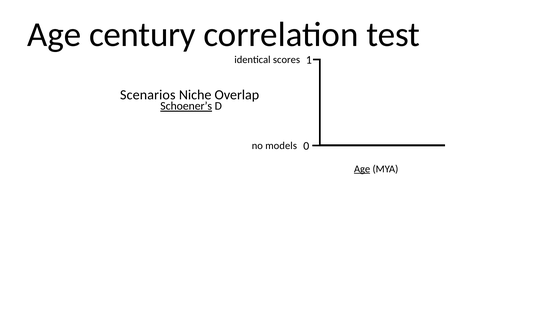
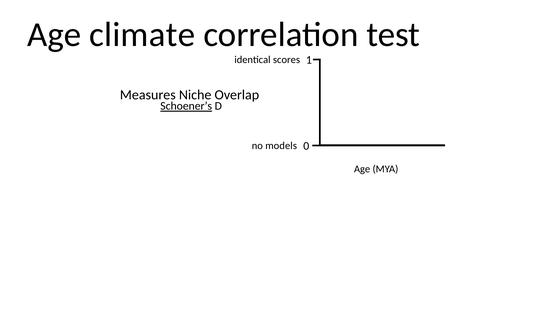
century: century -> climate (142, 35)
Scenarios: Scenarios -> Measures (148, 95)
Age underline: present -> none (362, 169)
